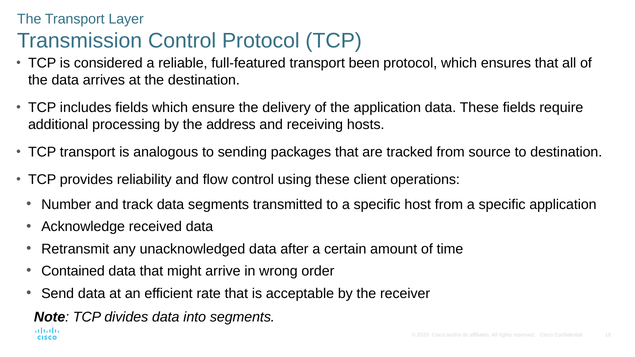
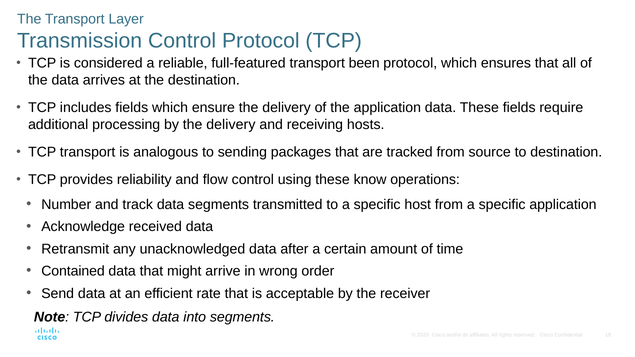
by the address: address -> delivery (231, 125)
client: client -> know (370, 180)
